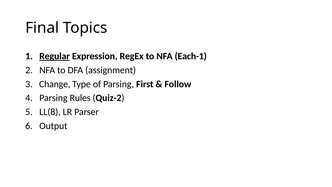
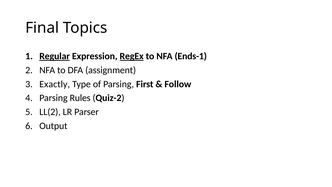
RegEx underline: none -> present (132, 56)
Each-1: Each-1 -> Ends-1 (191, 56)
Change: Change -> Exactly (55, 84)
LL(8: LL(8 -> LL(2 (50, 112)
